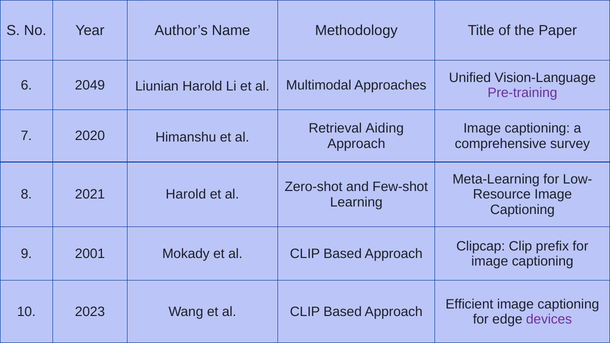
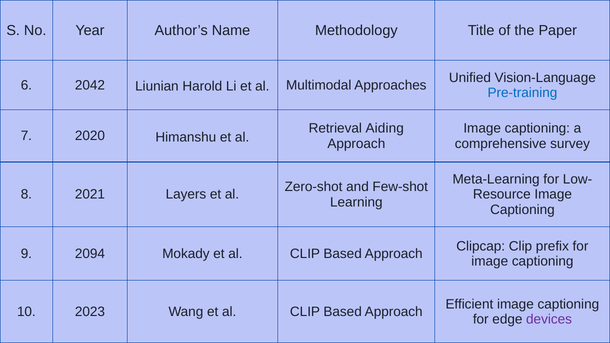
2049: 2049 -> 2042 (90, 85)
Pre-training colour: purple -> blue (522, 93)
2021 Harold: Harold -> Layers (186, 195)
2001: 2001 -> 2094 (90, 254)
